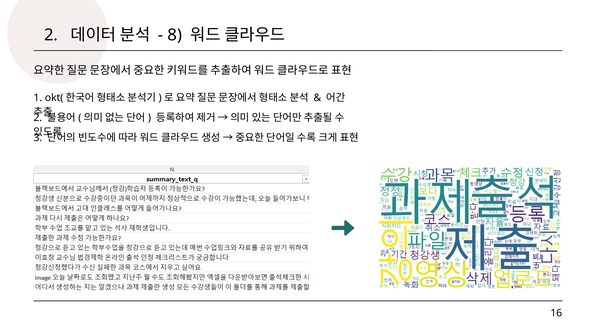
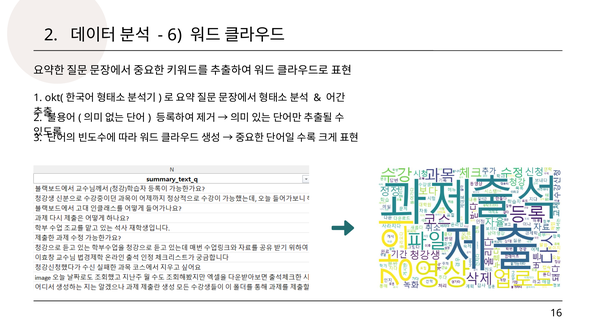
8: 8 -> 6 (175, 35)
